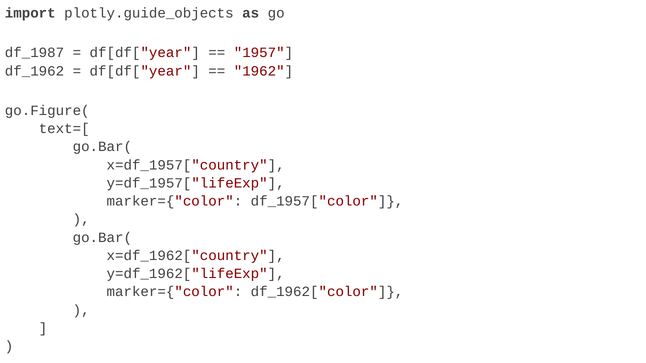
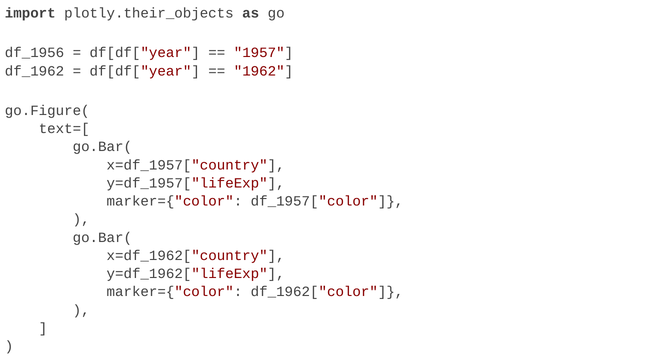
plotly.guide_objects: plotly.guide_objects -> plotly.their_objects (149, 13)
df_1987: df_1987 -> df_1956 (35, 53)
